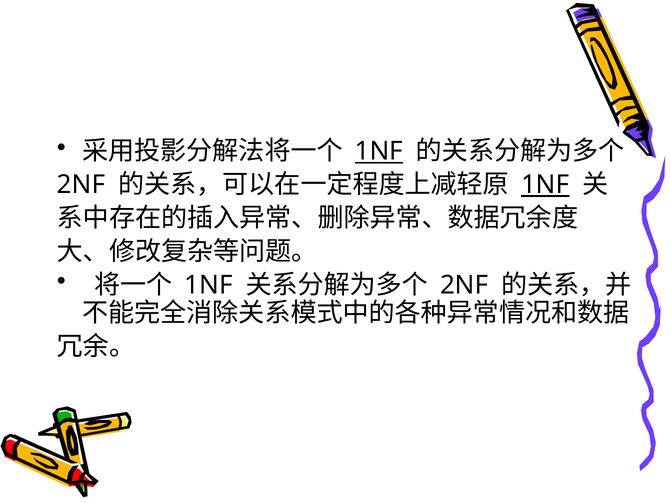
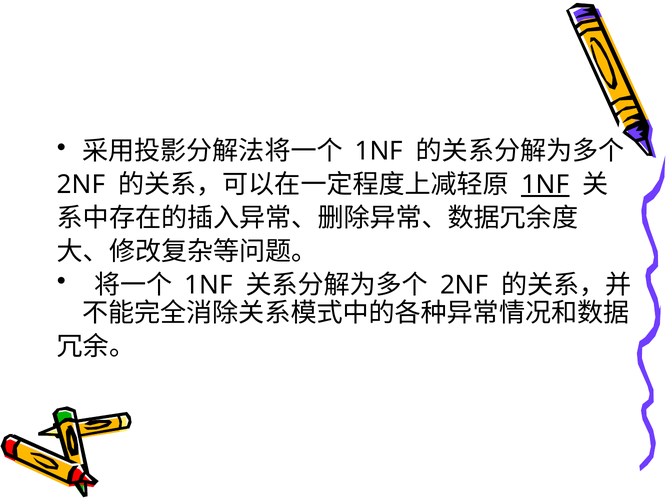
1NF underline: present -> none (379, 151)
